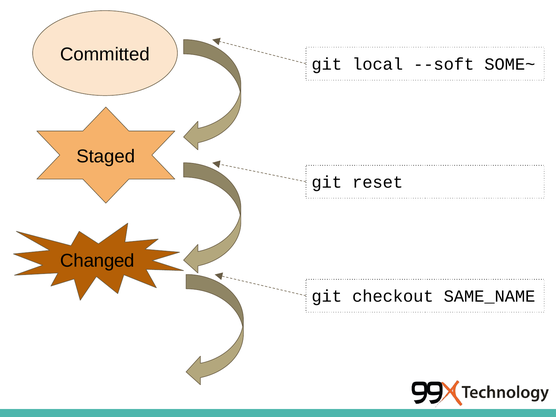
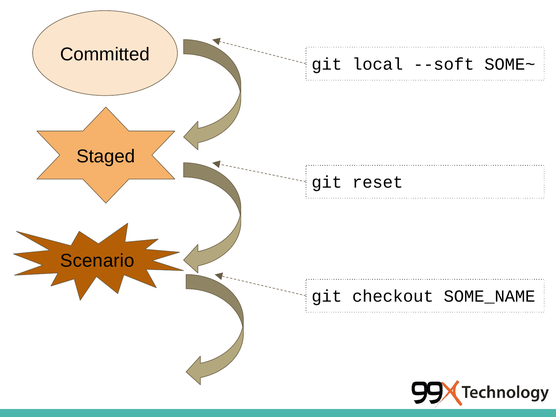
Changed: Changed -> Scenario (97, 261)
SAME_NAME: SAME_NAME -> SOME_NAME (490, 296)
